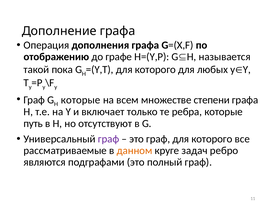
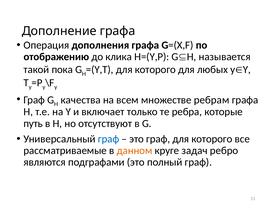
графе: графе -> клика (119, 57)
H которые: которые -> качества (81, 100)
степени: степени -> ребрам (212, 100)
граф colour: purple -> blue (109, 139)
